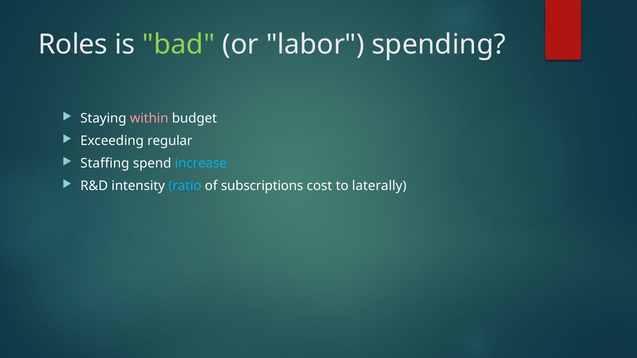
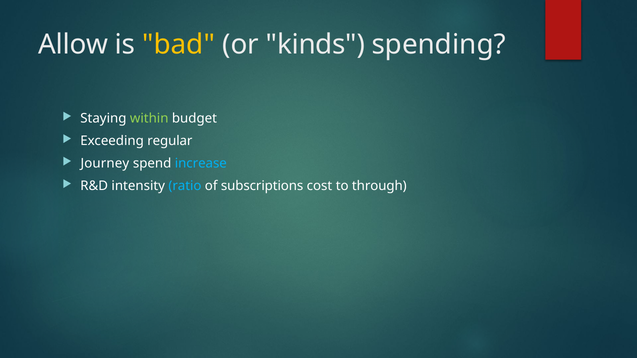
Roles: Roles -> Allow (73, 45)
bad colour: light green -> yellow (179, 45)
labor: labor -> kinds (315, 45)
within colour: pink -> light green (149, 119)
Staffing: Staffing -> Journey (105, 164)
laterally: laterally -> through (379, 186)
